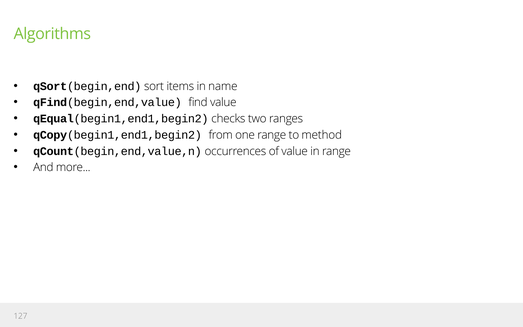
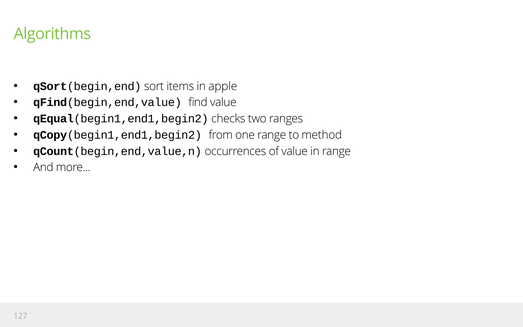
name: name -> apple (223, 86)
